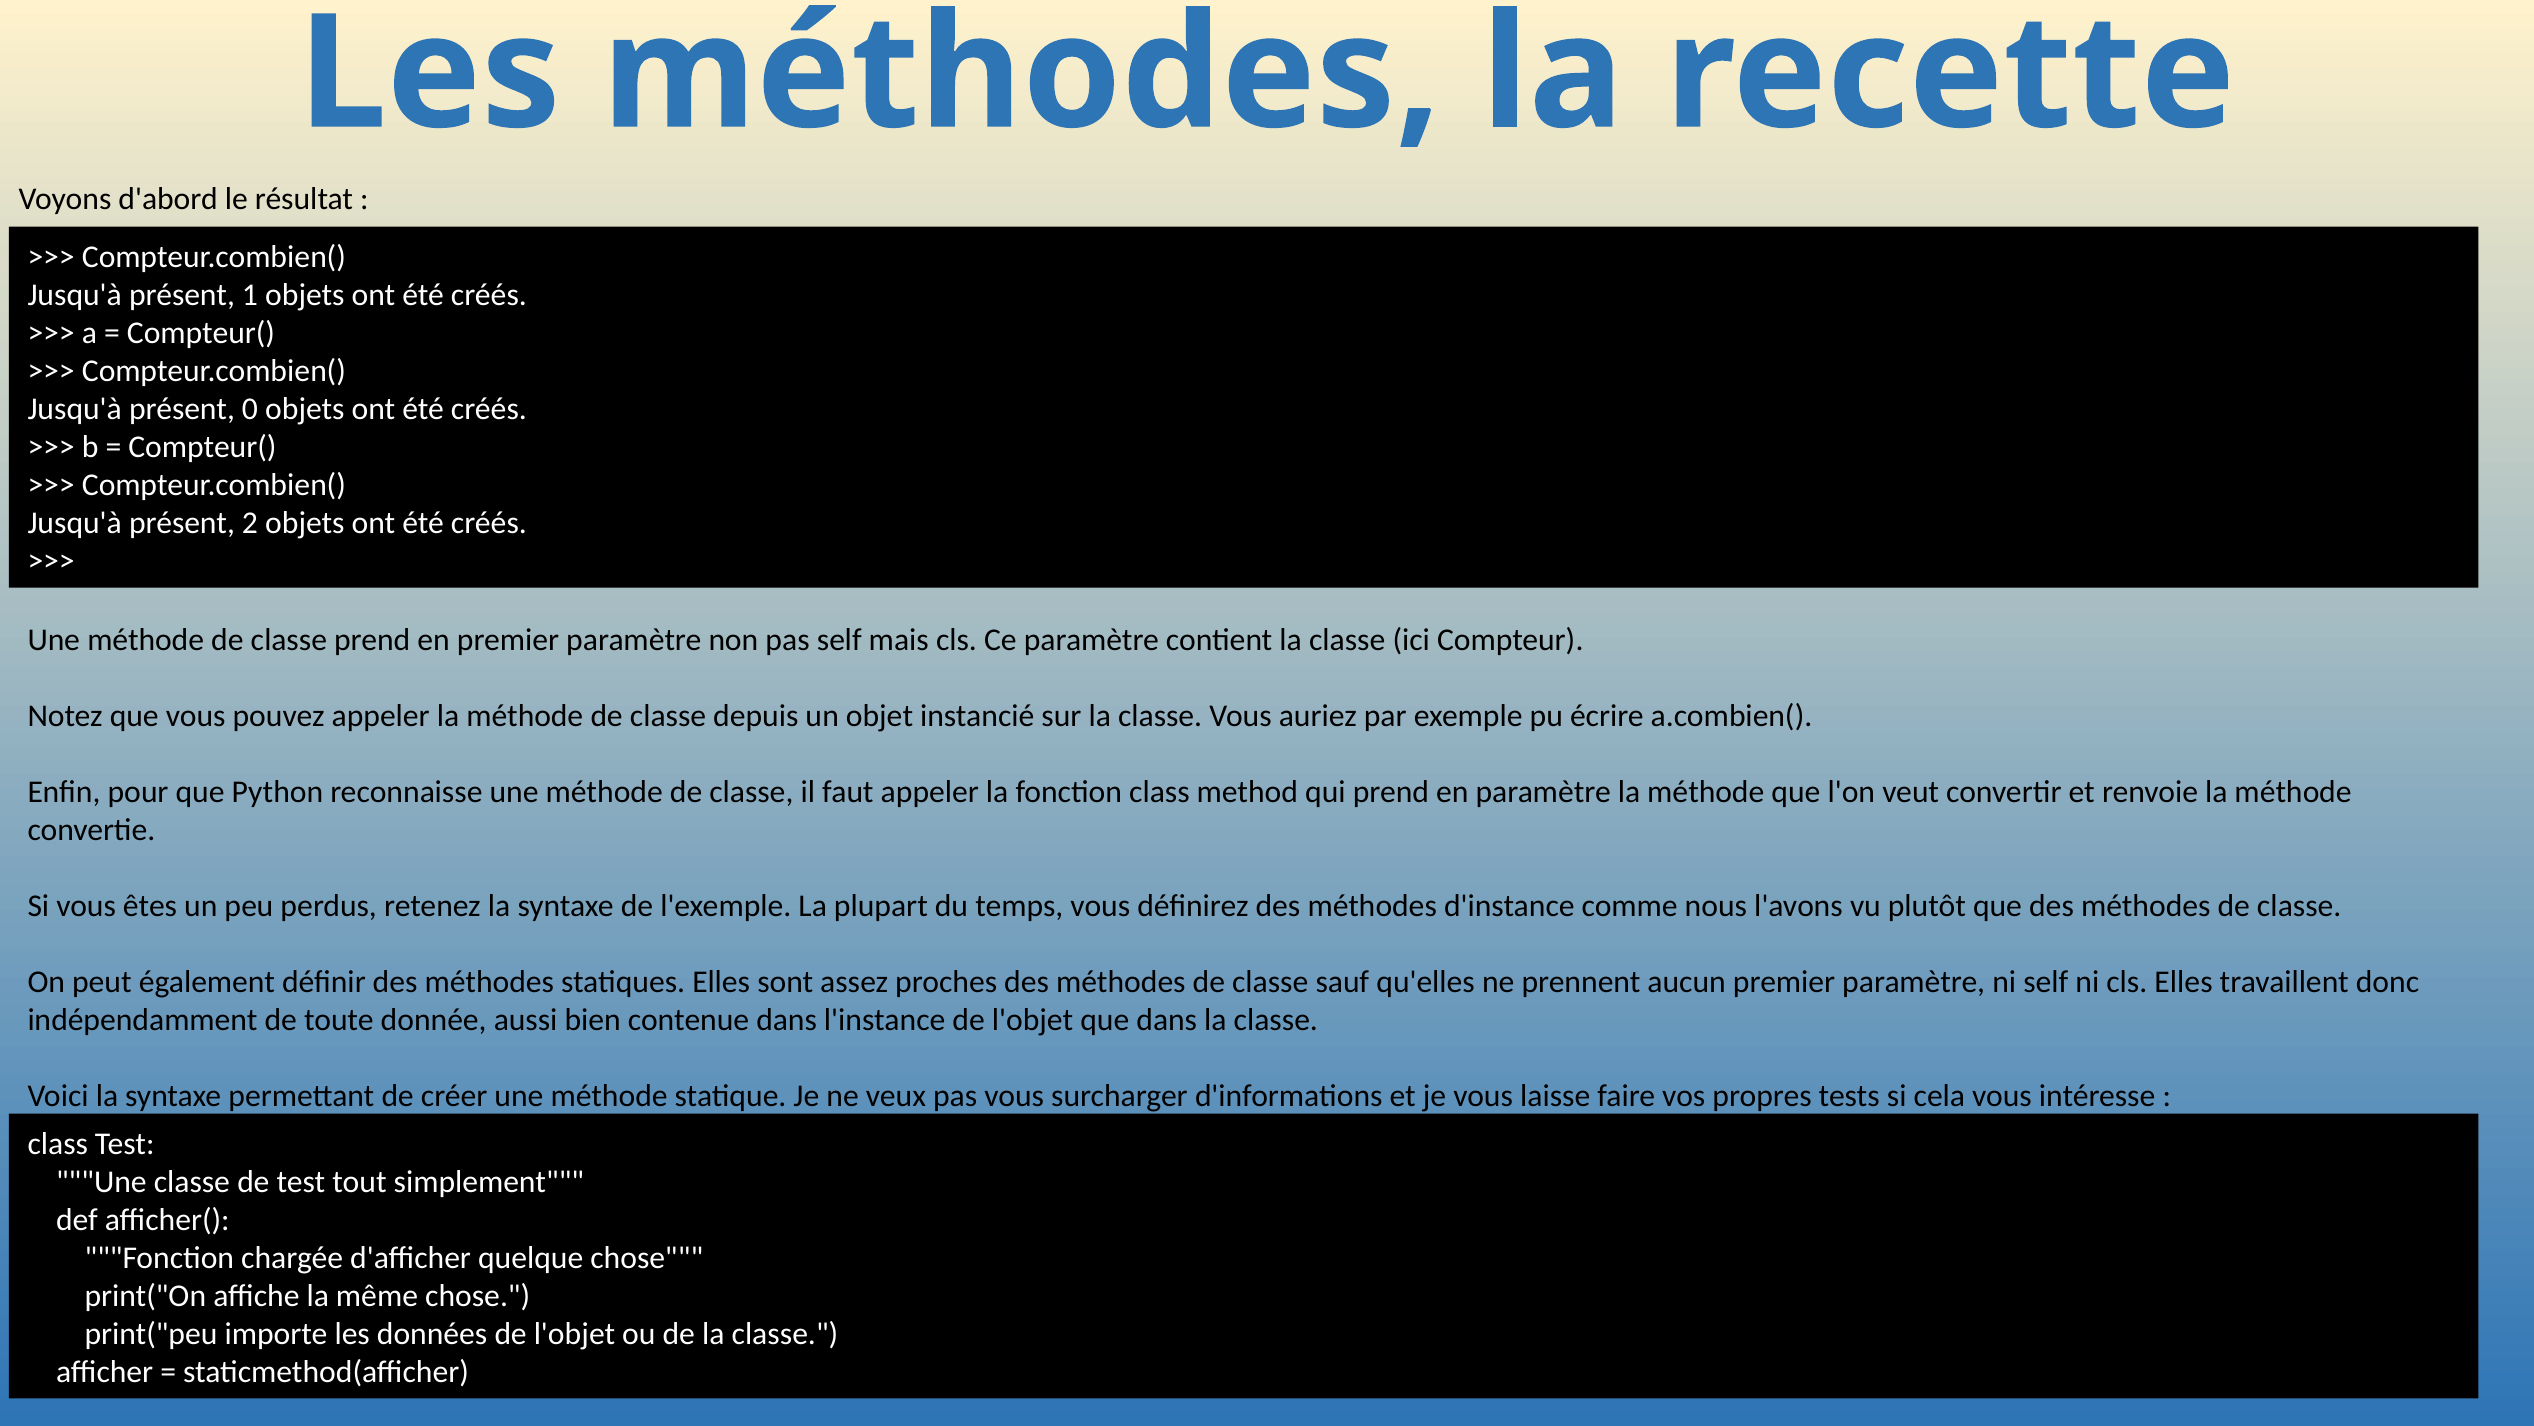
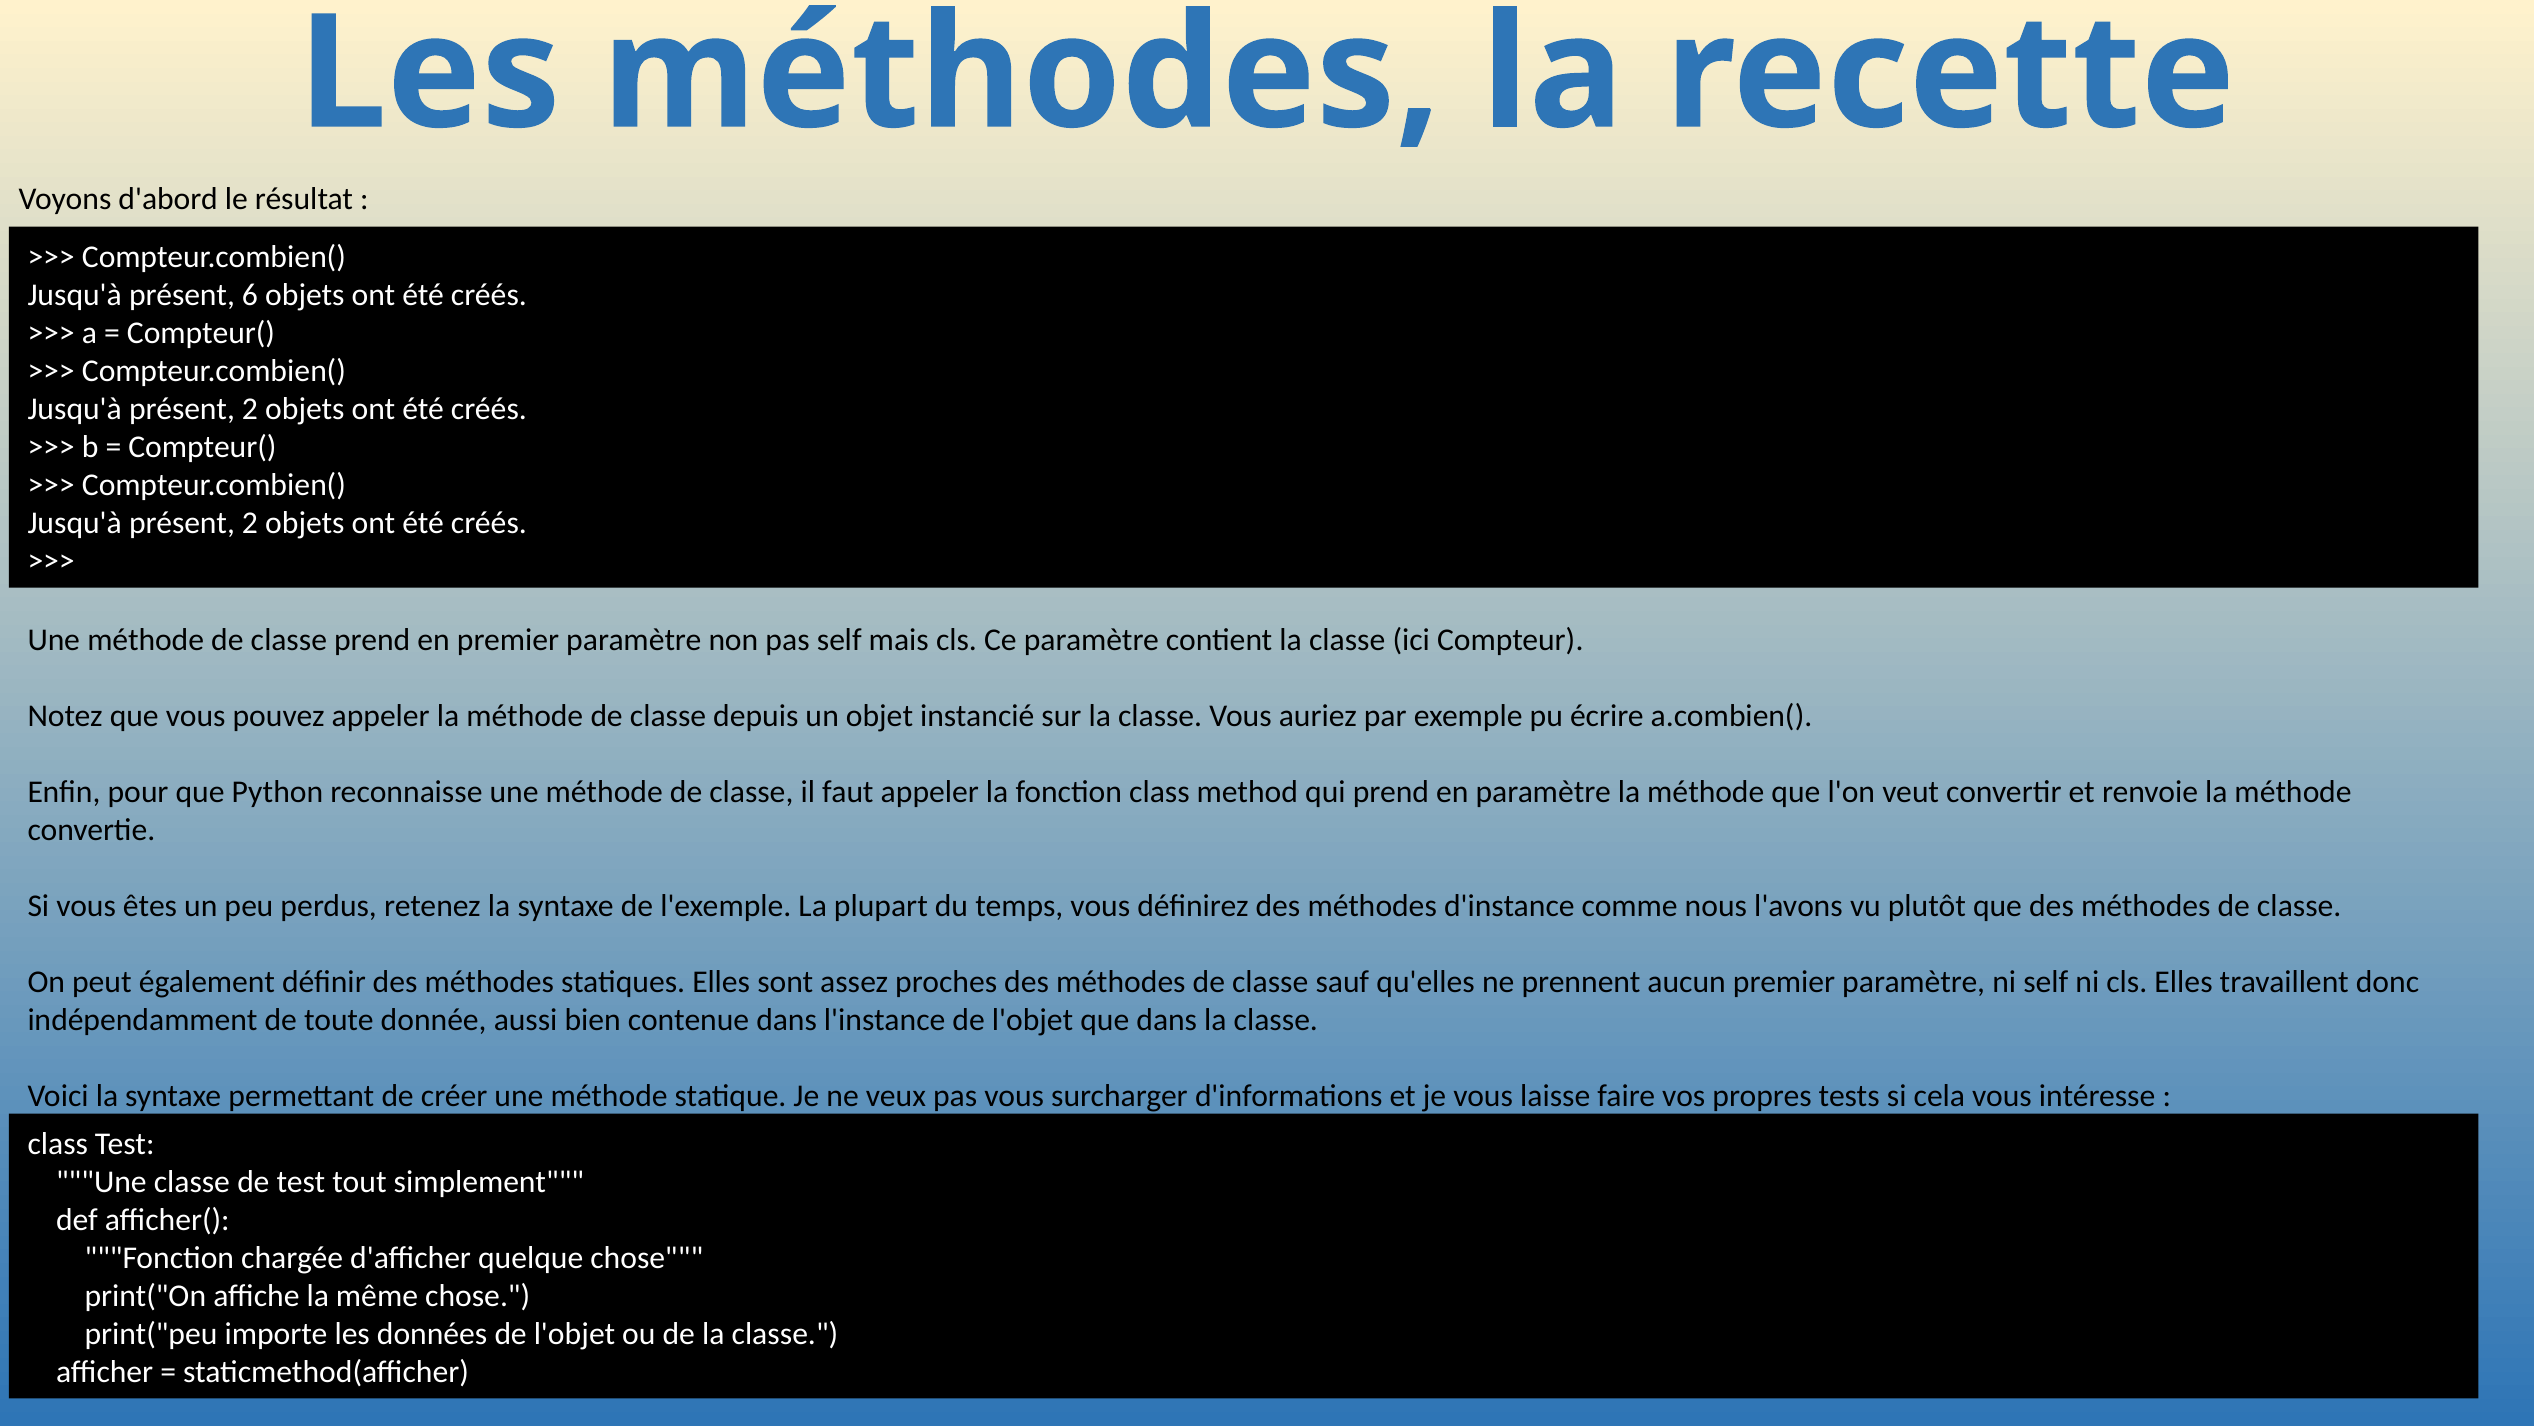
1: 1 -> 6 (250, 295)
0: 0 -> 2 (250, 409)
